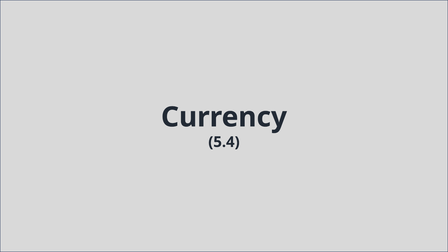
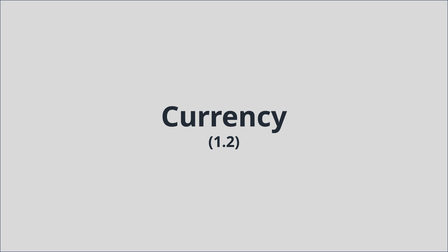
5.4: 5.4 -> 1.2 (224, 142)
